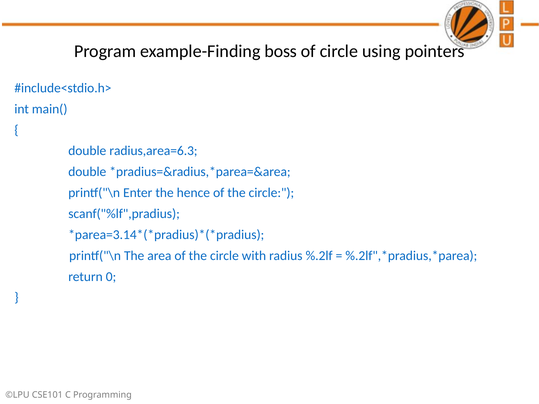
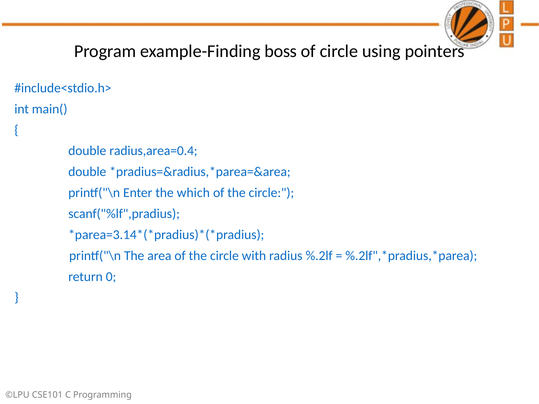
radius,area=6.3: radius,area=6.3 -> radius,area=0.4 (153, 151)
hence: hence -> which (193, 193)
